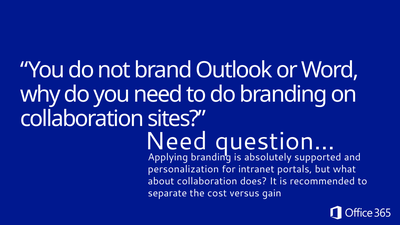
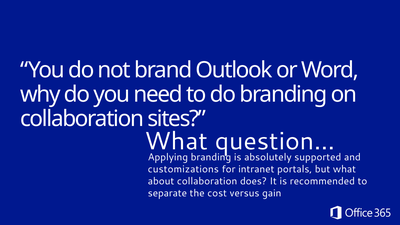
Need: Need -> What (176, 141)
personalization: personalization -> customizations (183, 169)
